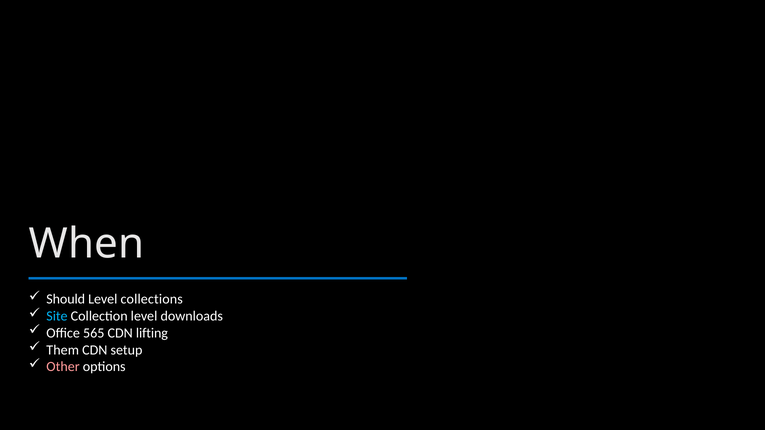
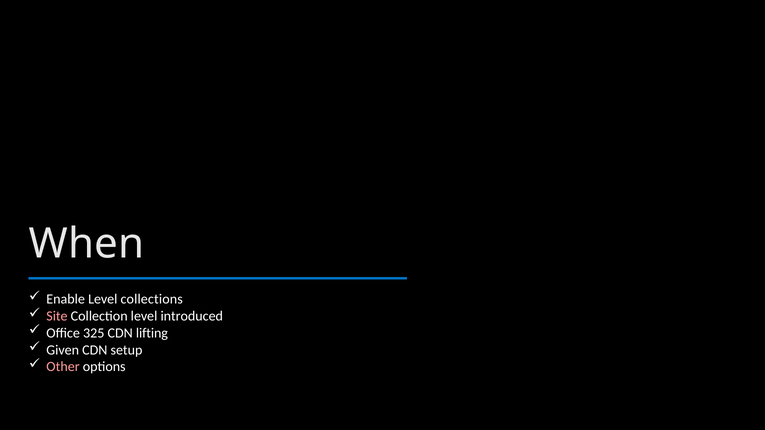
Should: Should -> Enable (66, 299)
Site colour: light blue -> pink (57, 316)
downloads: downloads -> introduced (192, 316)
565: 565 -> 325 (94, 333)
Them: Them -> Given (63, 350)
